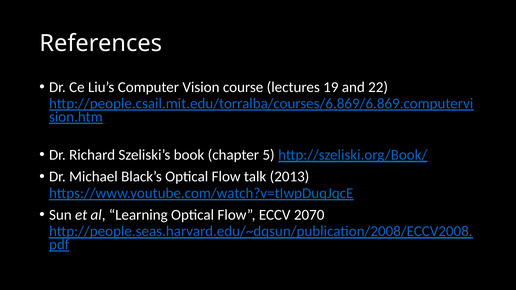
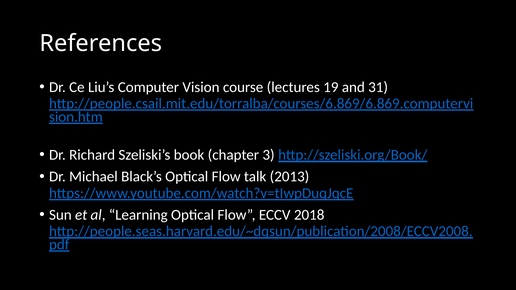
22: 22 -> 31 (378, 87)
5: 5 -> 3 (269, 155)
2070: 2070 -> 2018 (309, 215)
